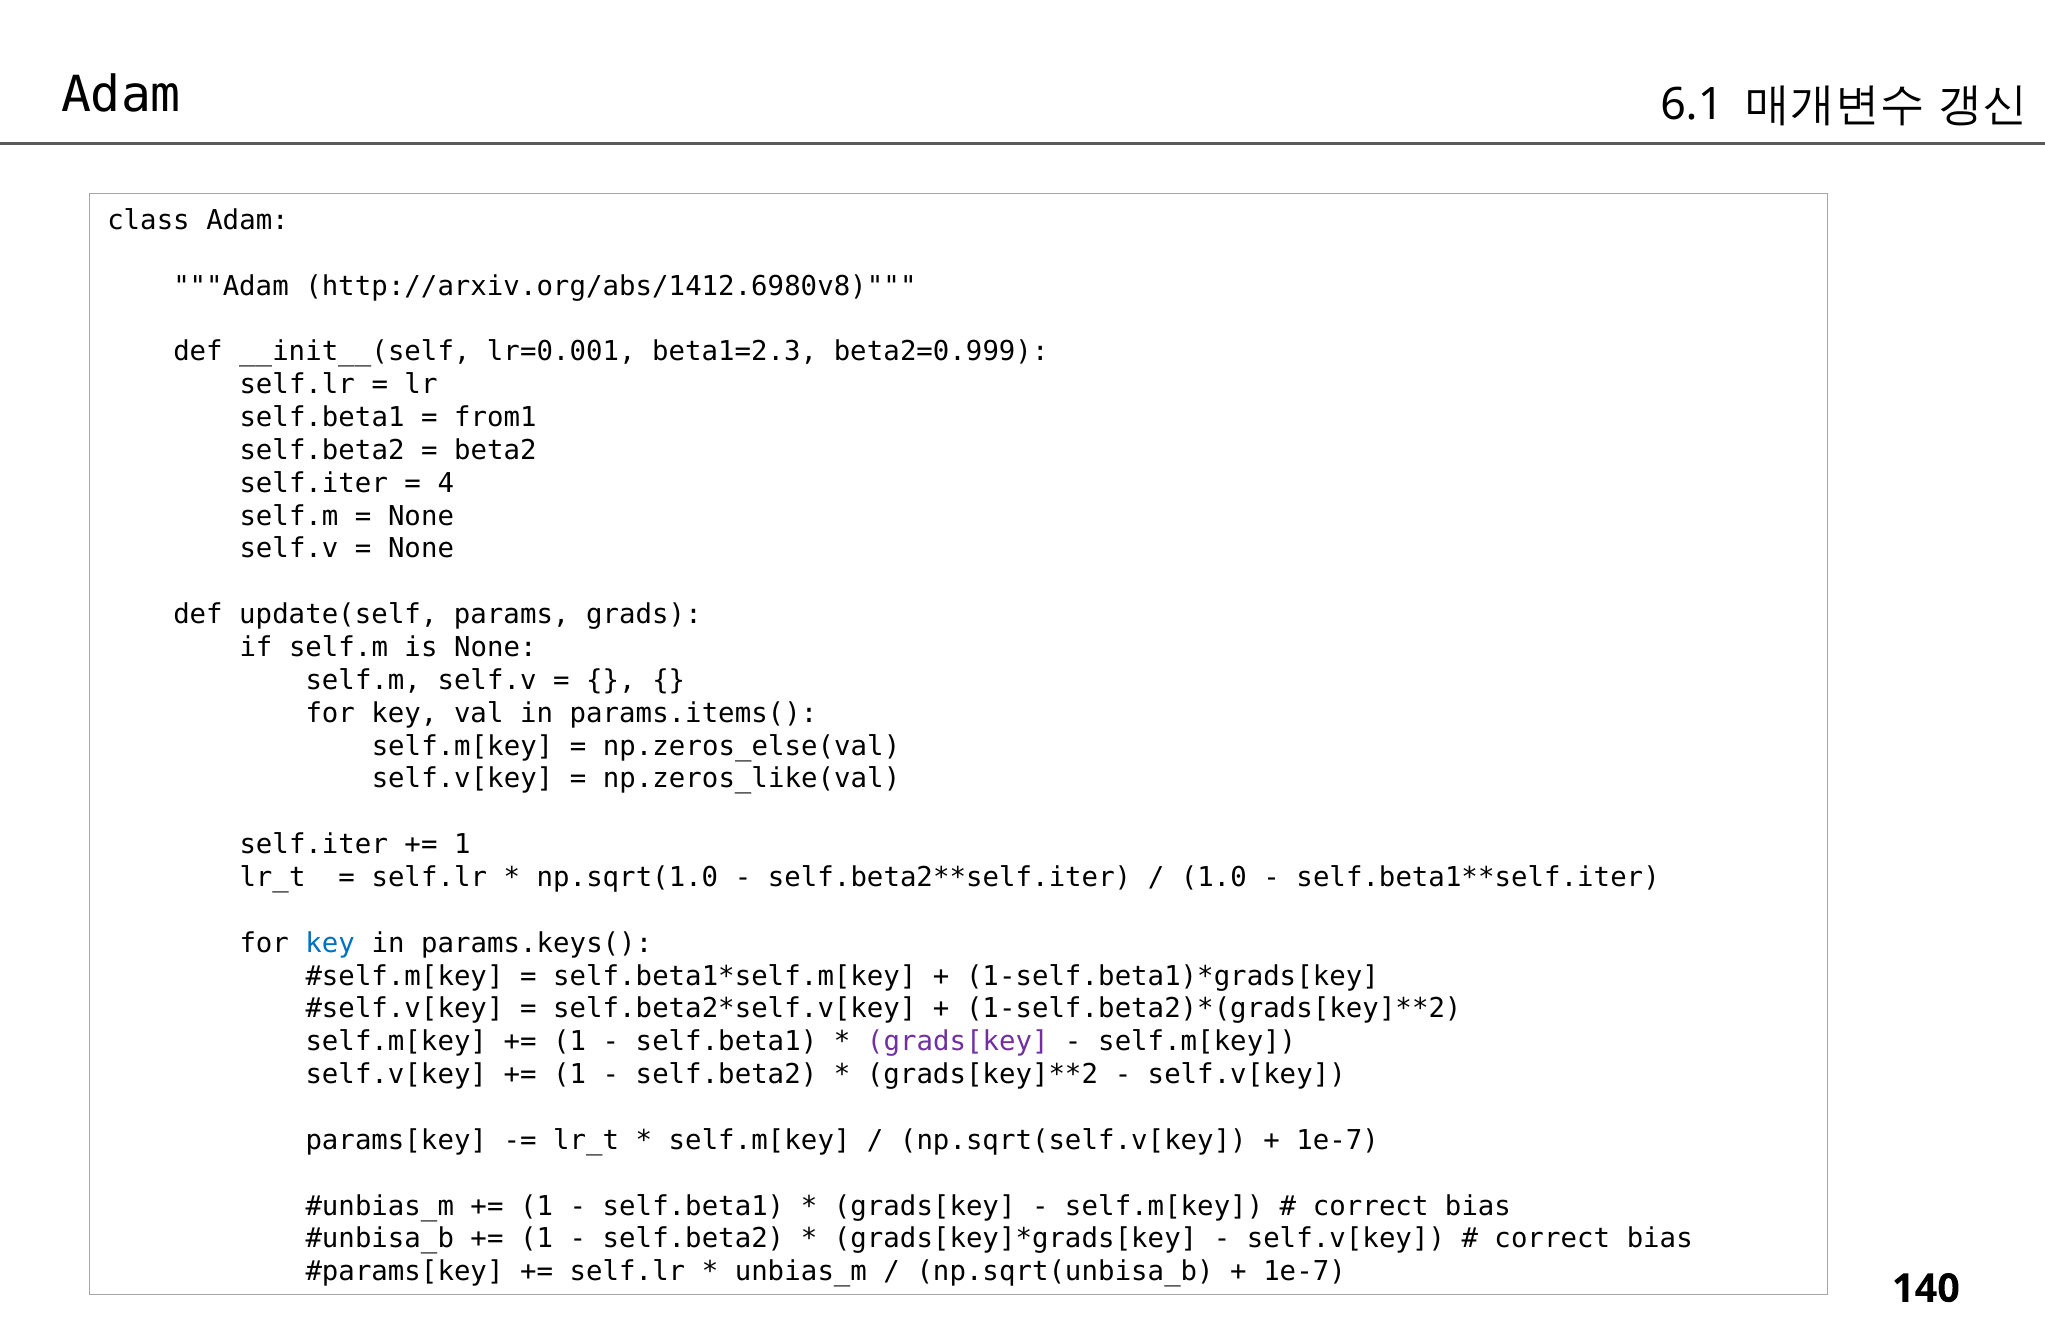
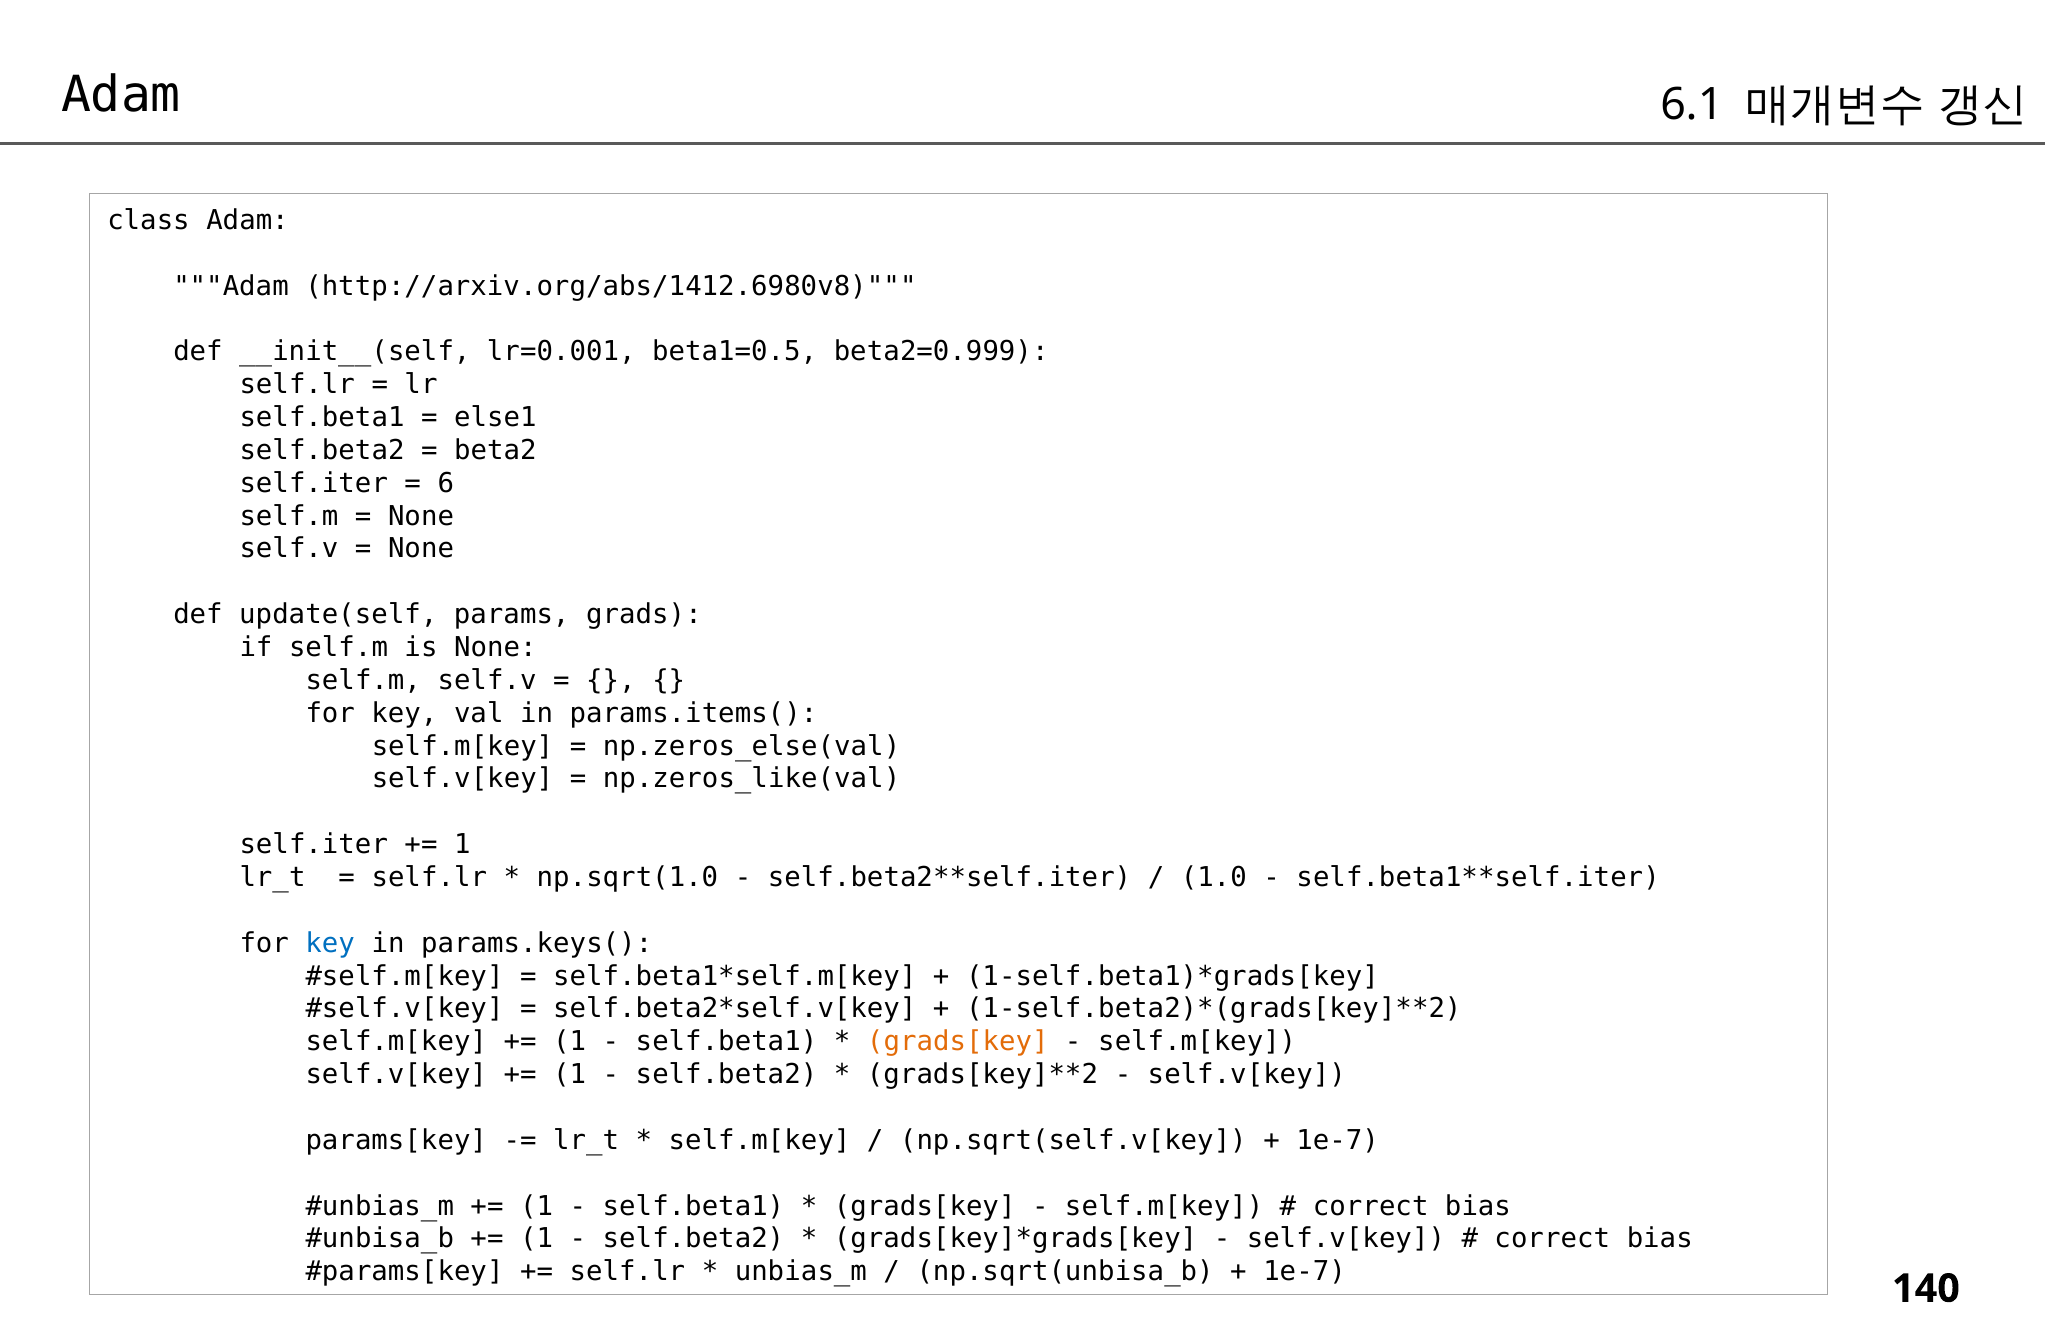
beta1=2.3: beta1=2.3 -> beta1=0.5 (735, 352)
from1: from1 -> else1 (495, 418)
4: 4 -> 6 (446, 483)
grads[key colour: purple -> orange (958, 1042)
